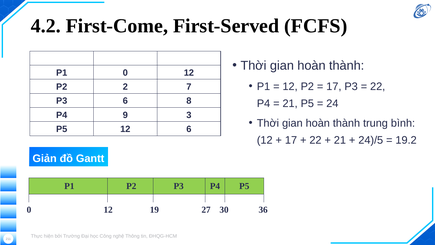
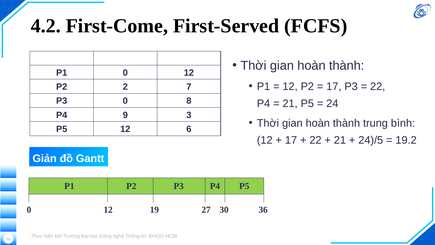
P3 6: 6 -> 0 (125, 101)
